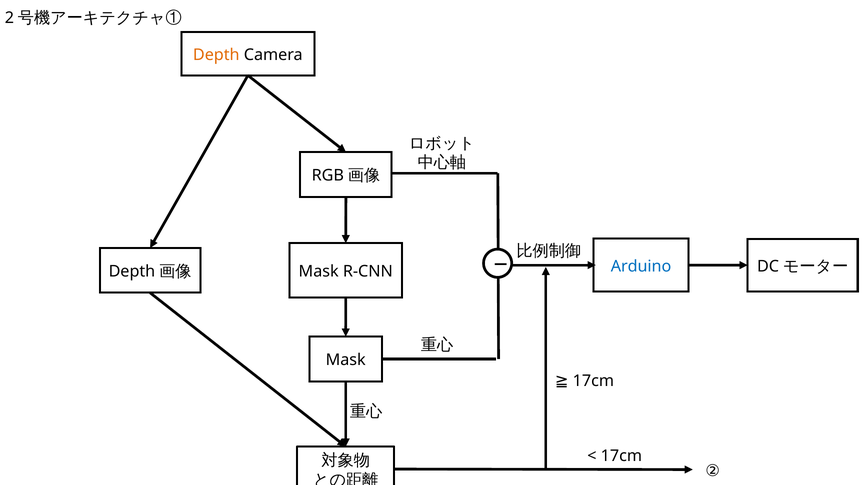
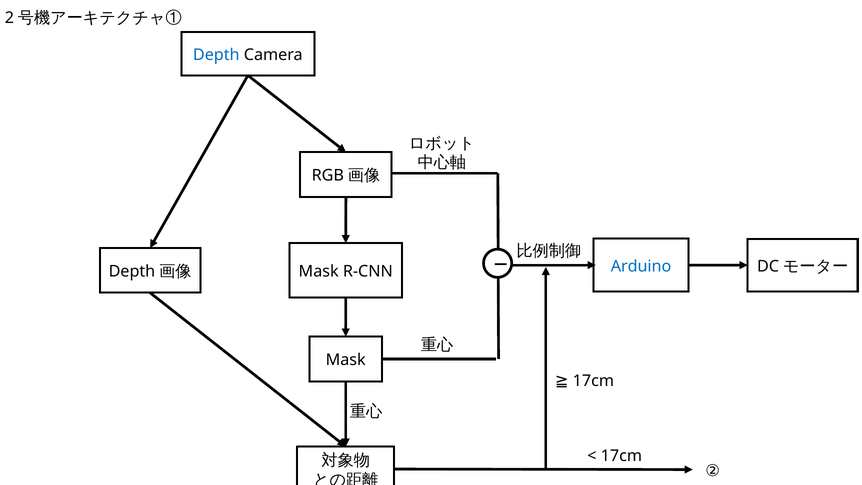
Depth colour: orange -> blue (216, 55)
